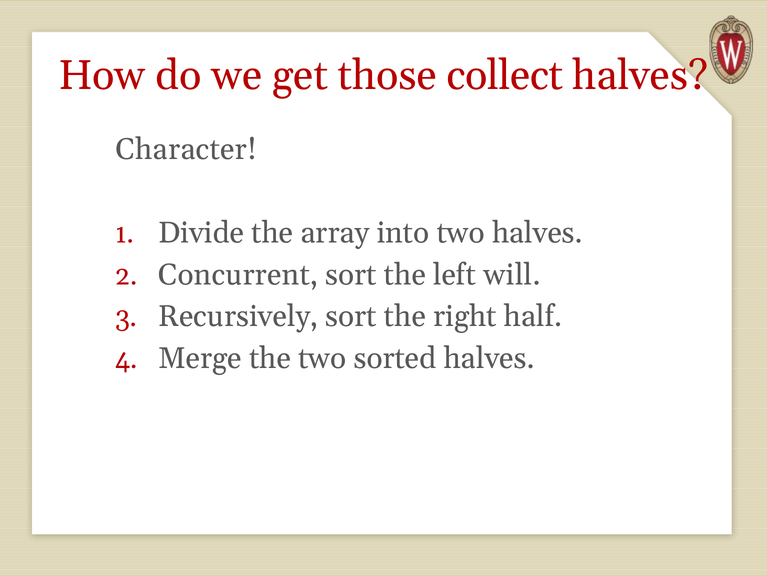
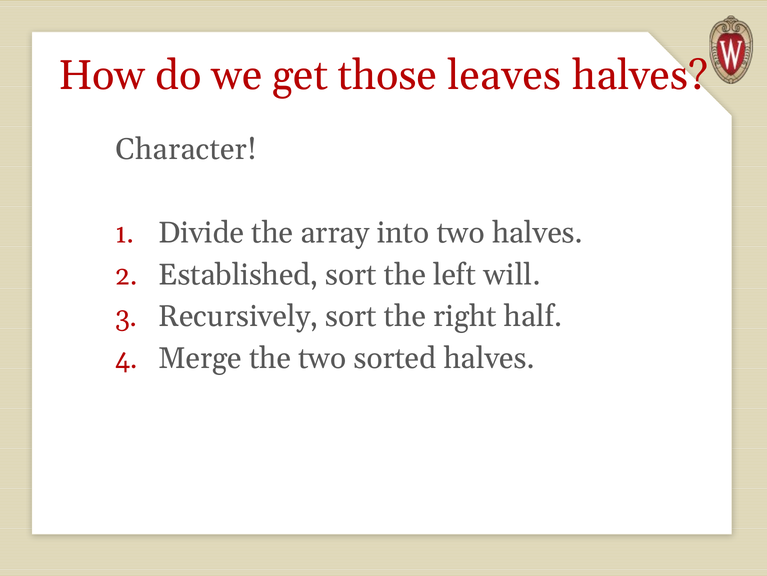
collect: collect -> leaves (504, 75)
Concurrent: Concurrent -> Established (238, 274)
